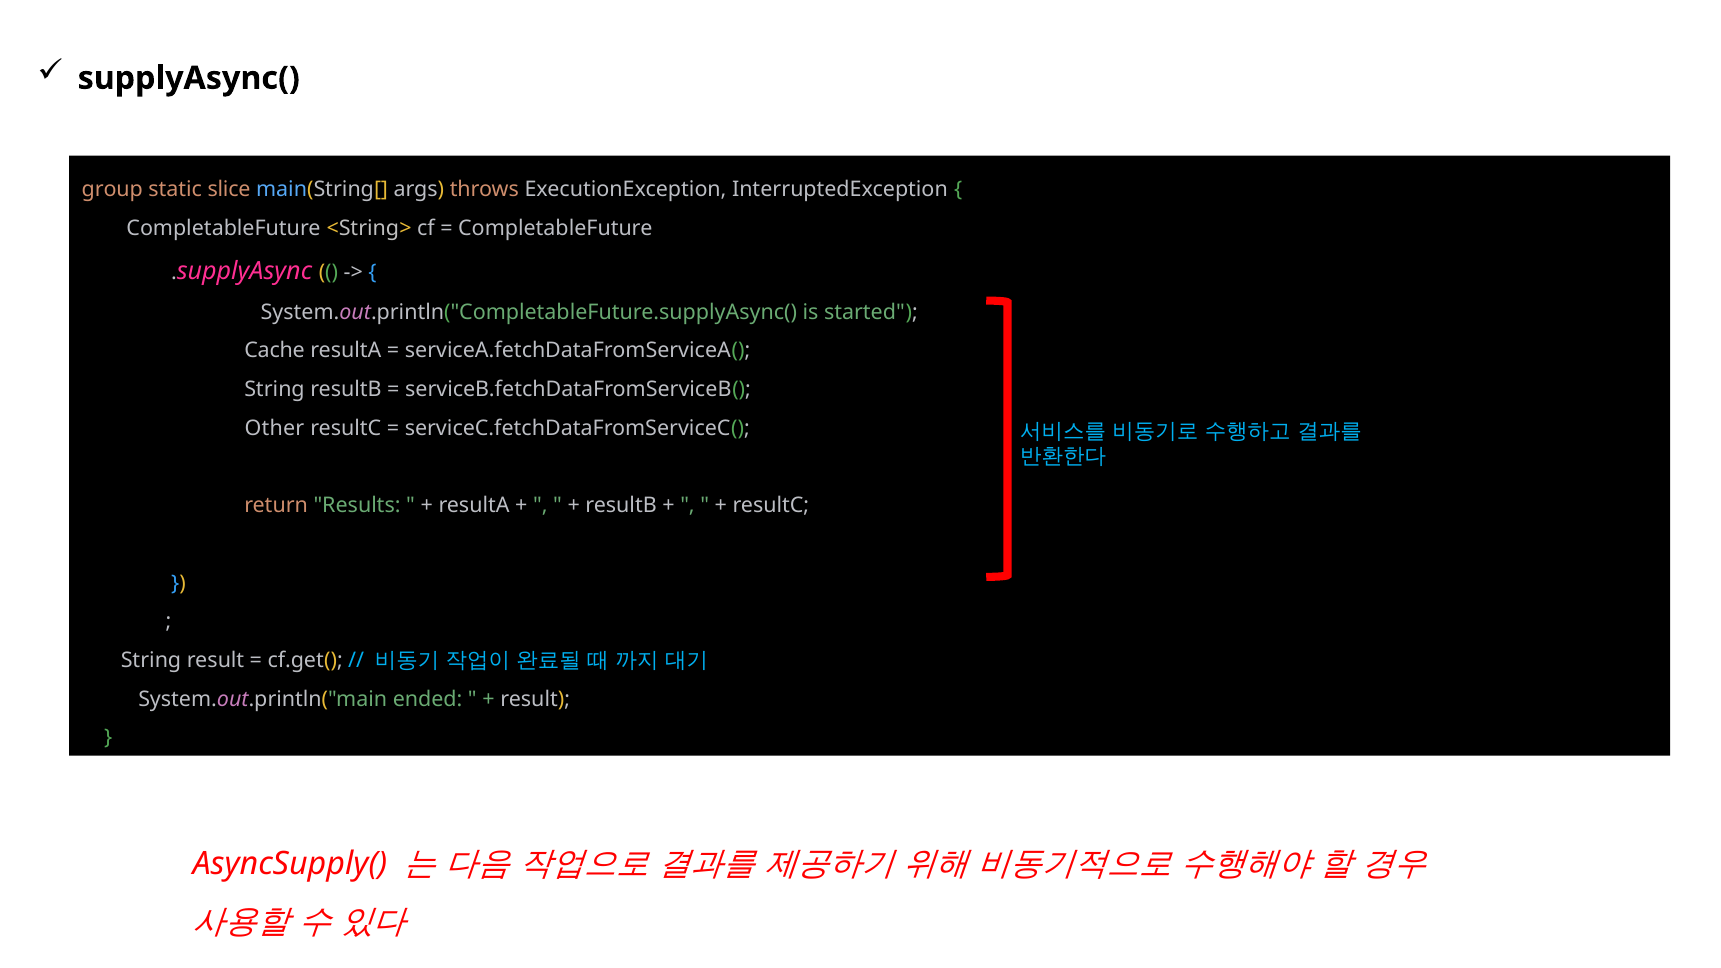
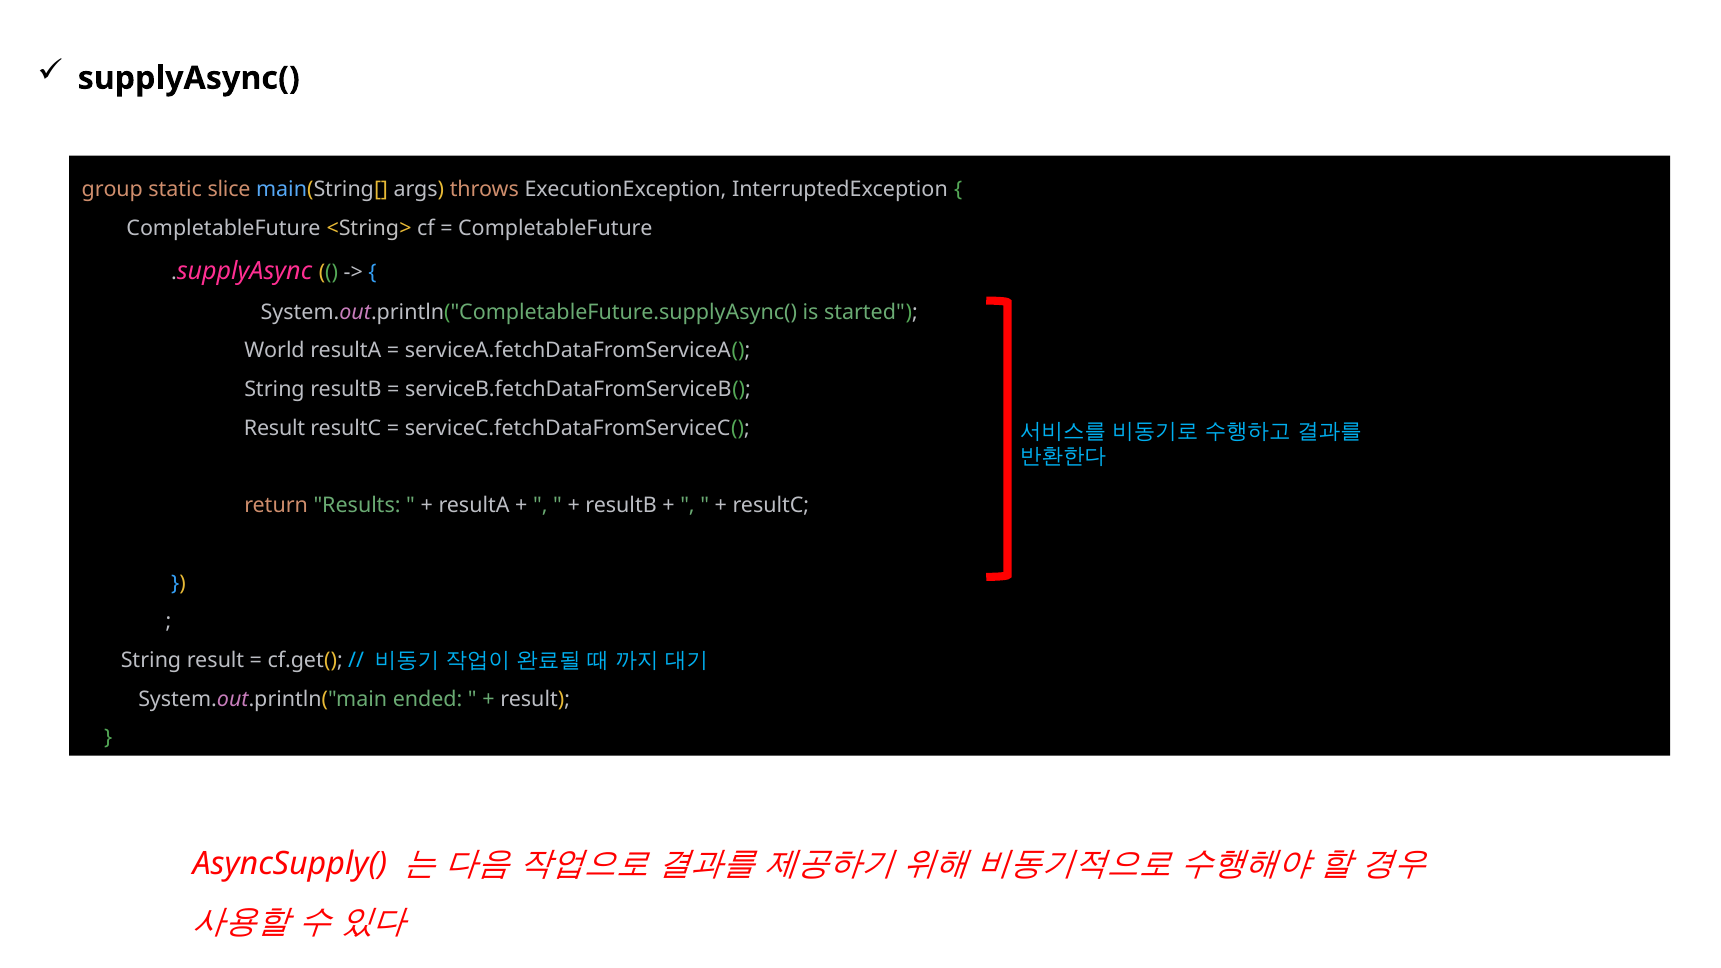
Cache: Cache -> World (275, 351)
Other: Other -> Result (275, 428)
